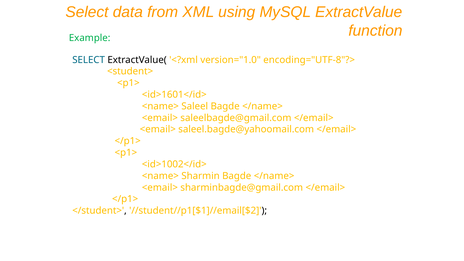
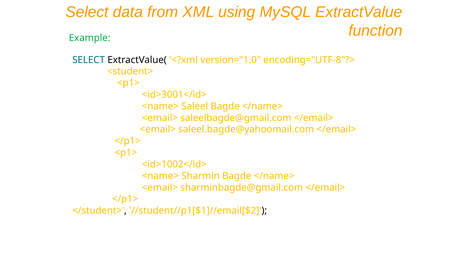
<id>1601</id>: <id>1601</id> -> <id>3001</id> (174, 95)
